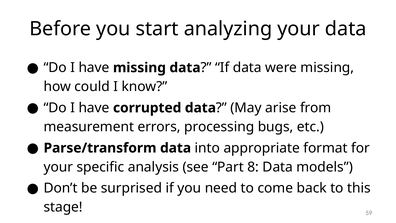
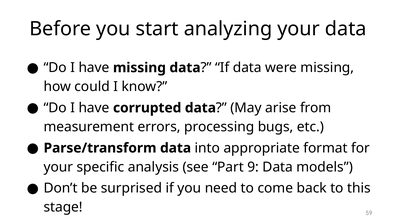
8: 8 -> 9 (253, 167)
